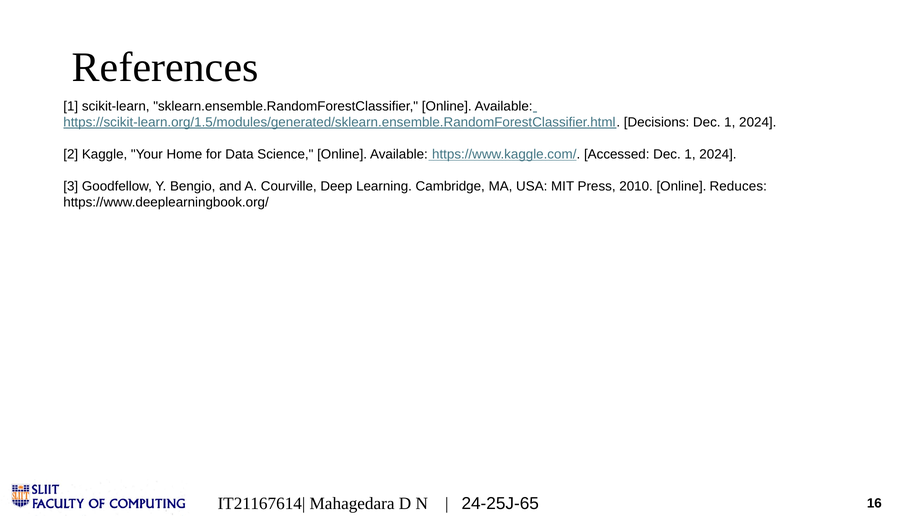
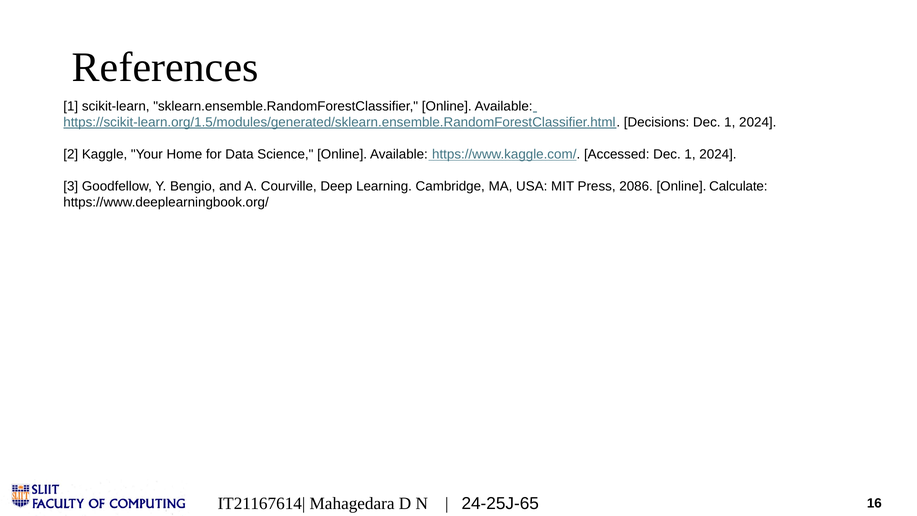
2010: 2010 -> 2086 (636, 186)
Reduces: Reduces -> Calculate (738, 186)
